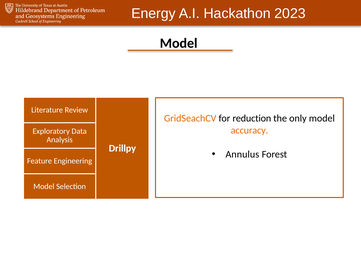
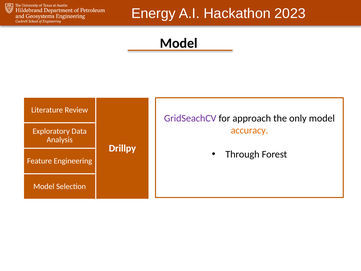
GridSeachCV colour: orange -> purple (190, 118)
reduction: reduction -> approach (252, 118)
Annulus: Annulus -> Through (242, 154)
